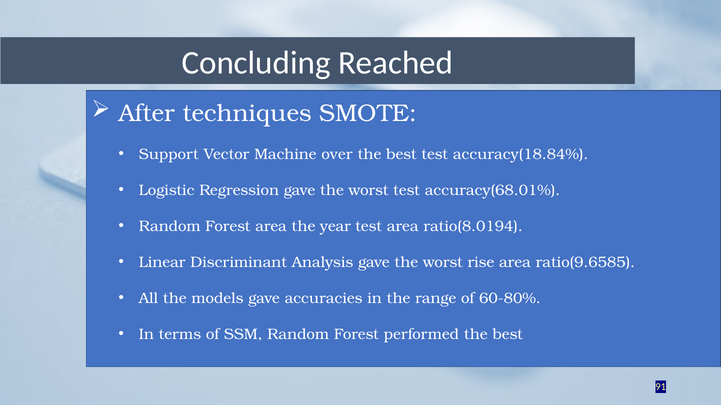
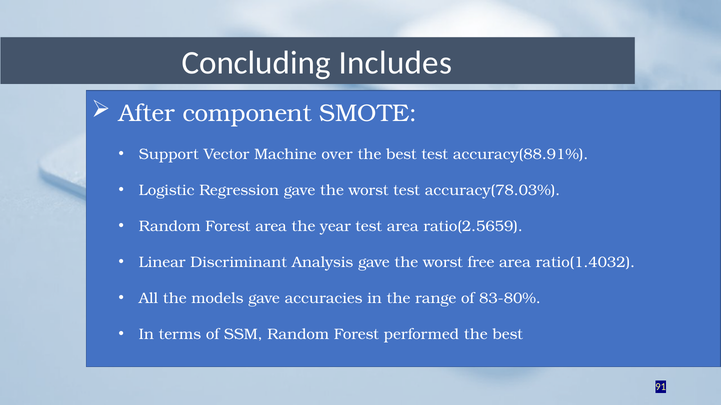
Reached: Reached -> Includes (395, 63)
techniques: techniques -> component (247, 113)
accuracy(18.84%: accuracy(18.84% -> accuracy(88.91% (521, 154)
accuracy(68.01%: accuracy(68.01% -> accuracy(78.03% (492, 190)
ratio(8.0194: ratio(8.0194 -> ratio(2.5659 (473, 226)
rise: rise -> free (481, 262)
ratio(9.6585: ratio(9.6585 -> ratio(1.4032 (585, 262)
60-80%: 60-80% -> 83-80% (510, 299)
